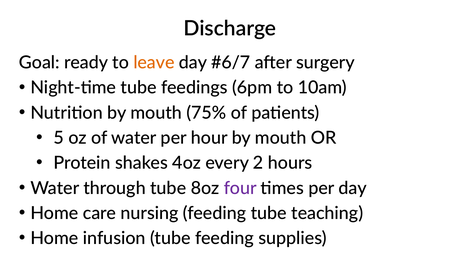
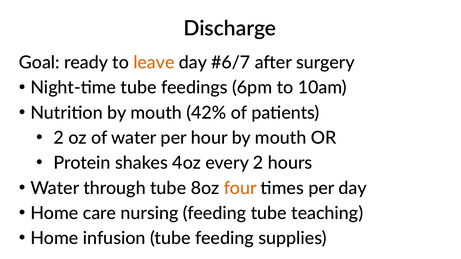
75%: 75% -> 42% (206, 113)
5: 5 -> 2 (59, 138)
four colour: purple -> orange (240, 188)
